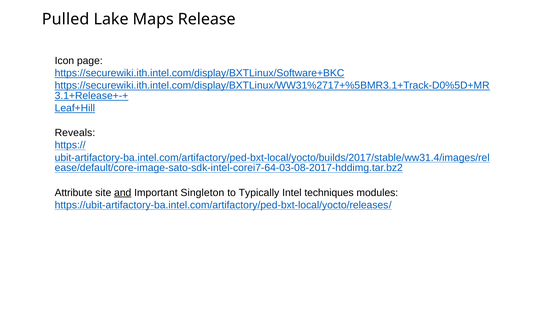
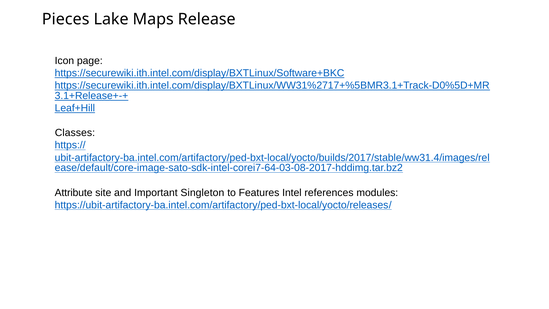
Pulled: Pulled -> Pieces (66, 19)
Reveals: Reveals -> Classes (75, 133)
and underline: present -> none (123, 193)
Typically: Typically -> Features (259, 193)
techniques: techniques -> references (329, 193)
